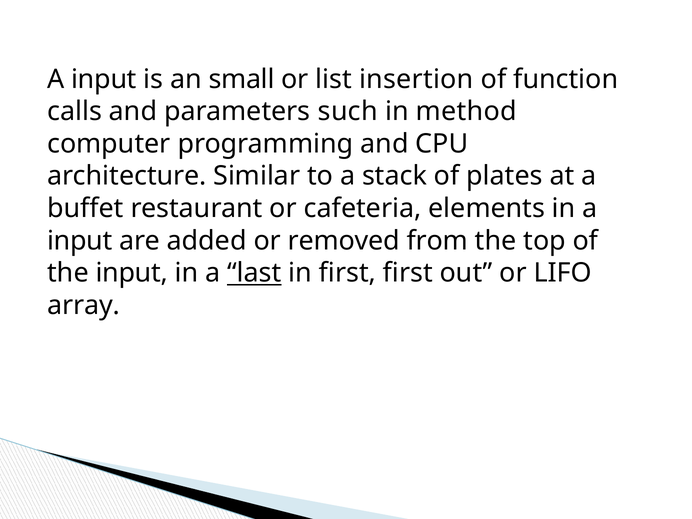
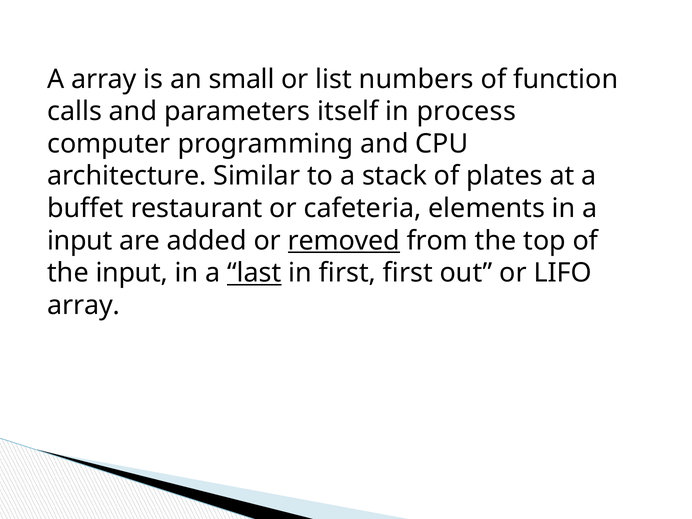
input: input -> array (104, 79)
insertion: insertion -> numbers (416, 79)
such: such -> itself (348, 111)
method: method -> process (466, 111)
removed underline: none -> present (344, 241)
